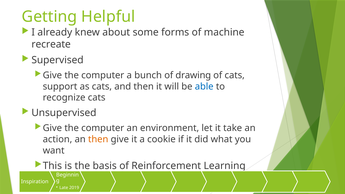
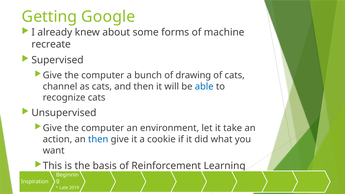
Helpful: Helpful -> Google (108, 17)
support: support -> channel (60, 86)
then colour: orange -> blue (98, 139)
